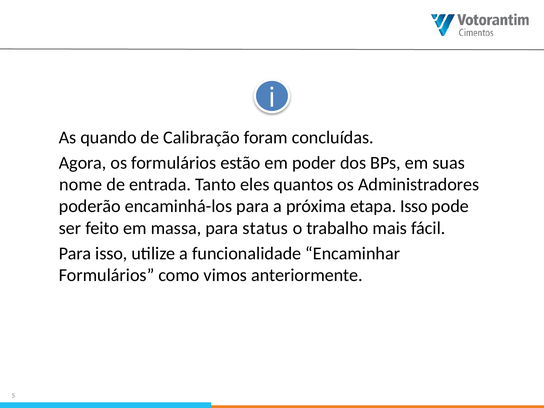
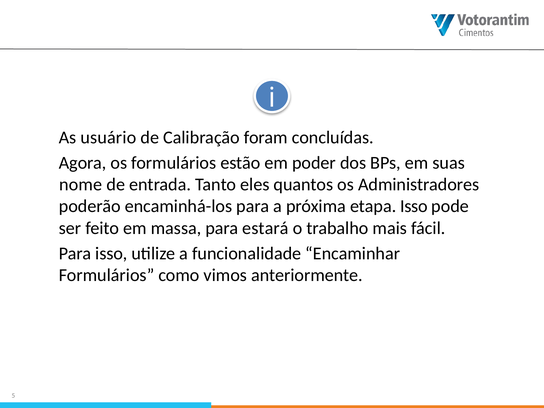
quando: quando -> usuário (108, 137)
status: status -> estará (265, 228)
